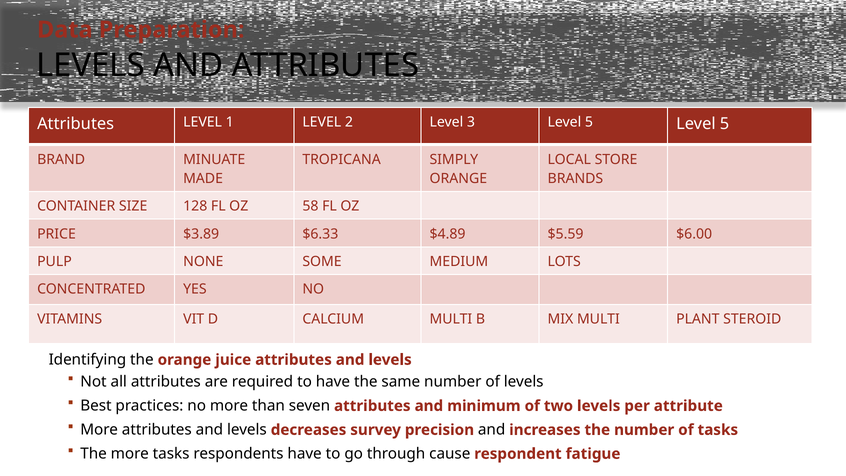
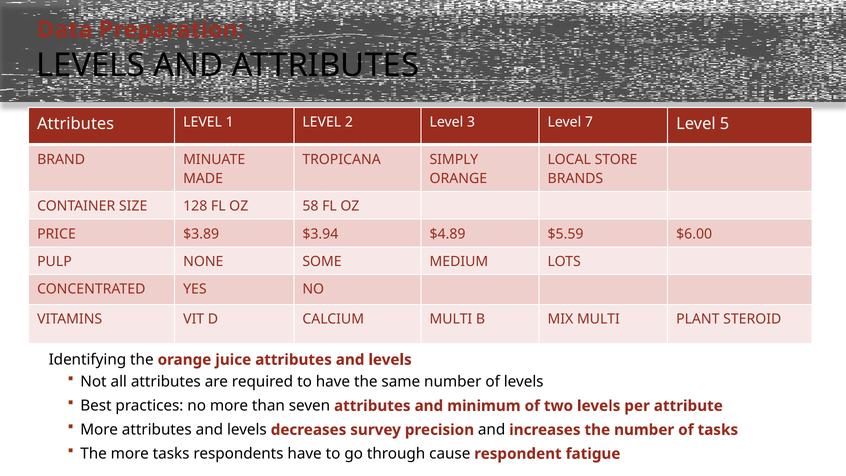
3 Level 5: 5 -> 7 (589, 122)
$6.33: $6.33 -> $3.94 (320, 234)
